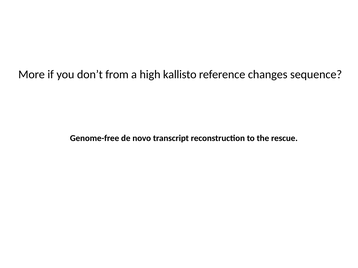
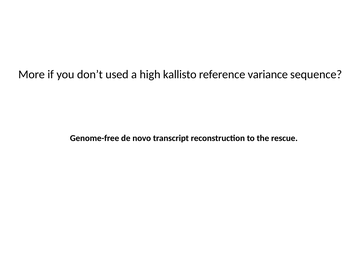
from: from -> used (117, 75)
changes: changes -> variance (268, 75)
